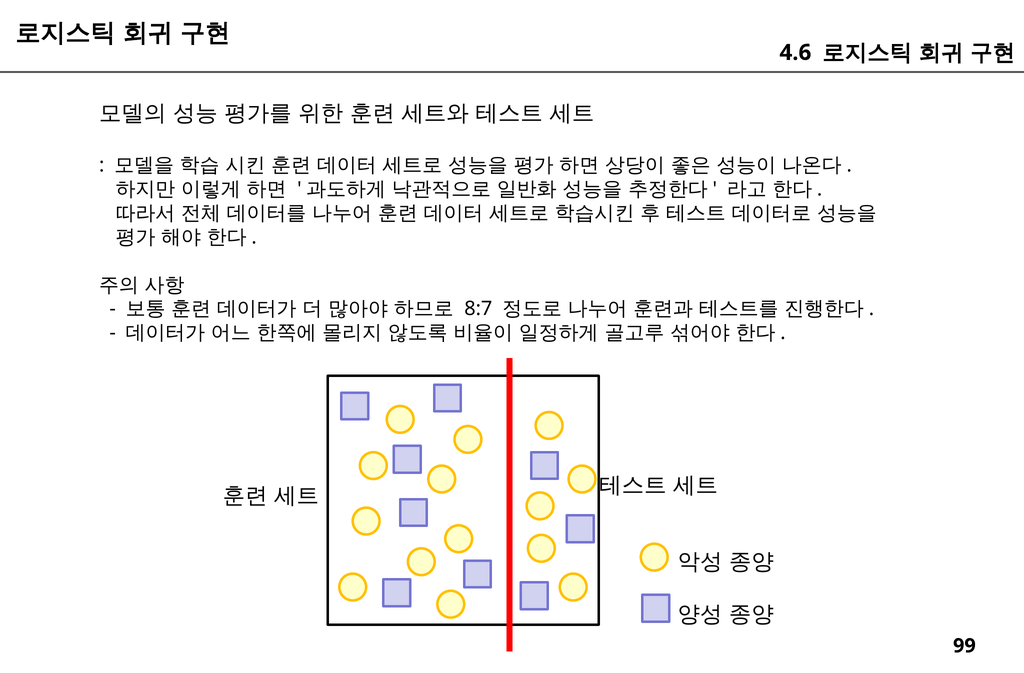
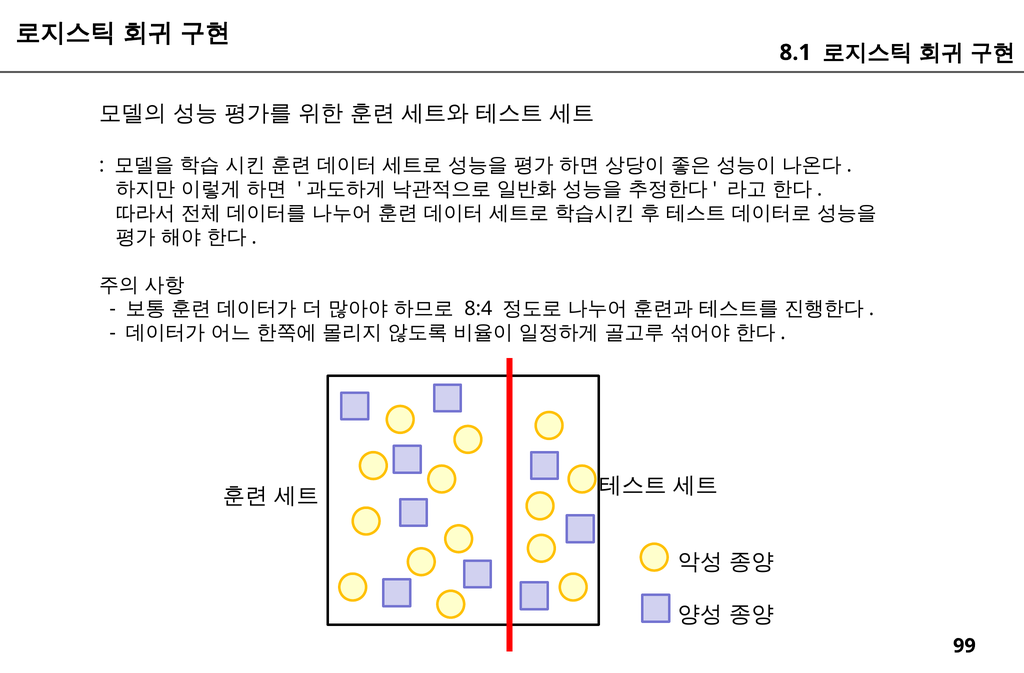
4.6: 4.6 -> 8.1 (795, 52)
8:7: 8:7 -> 8:4 (478, 309)
